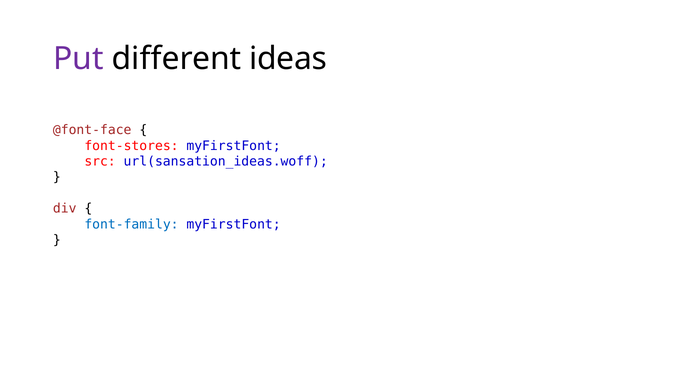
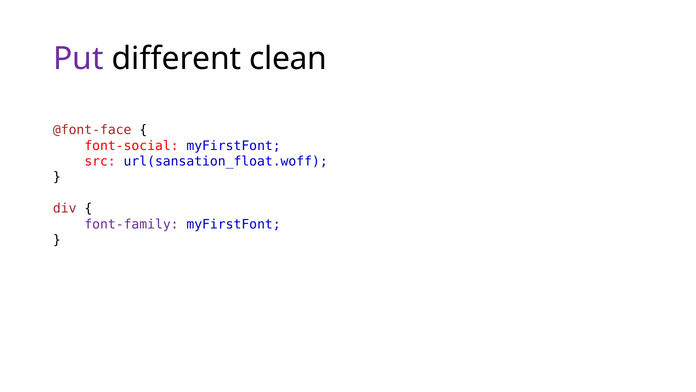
ideas: ideas -> clean (288, 58)
font-stores: font-stores -> font-social (131, 146)
url(sansation_ideas.woff: url(sansation_ideas.woff -> url(sansation_float.woff (226, 161)
font-family colour: blue -> purple (131, 224)
